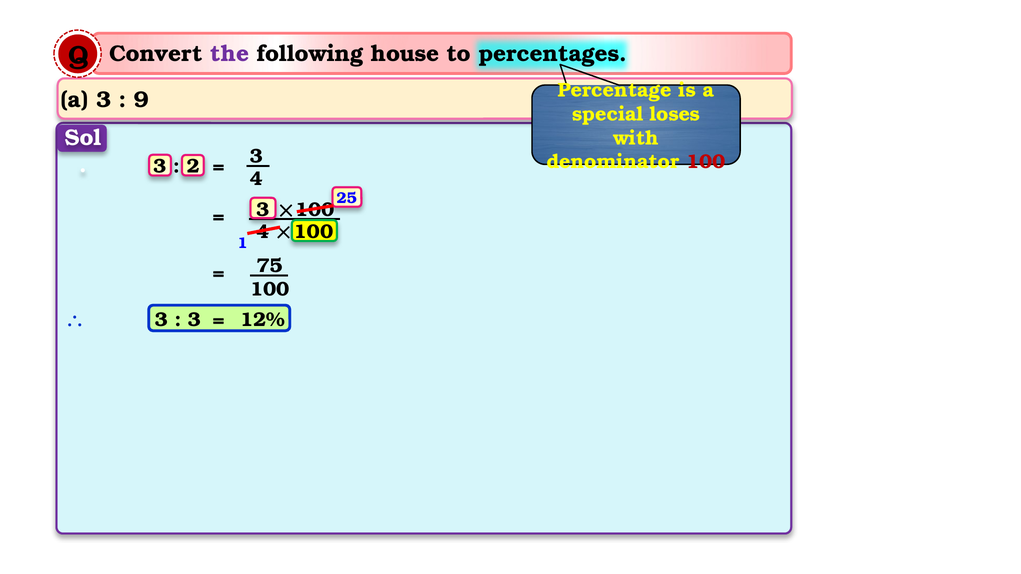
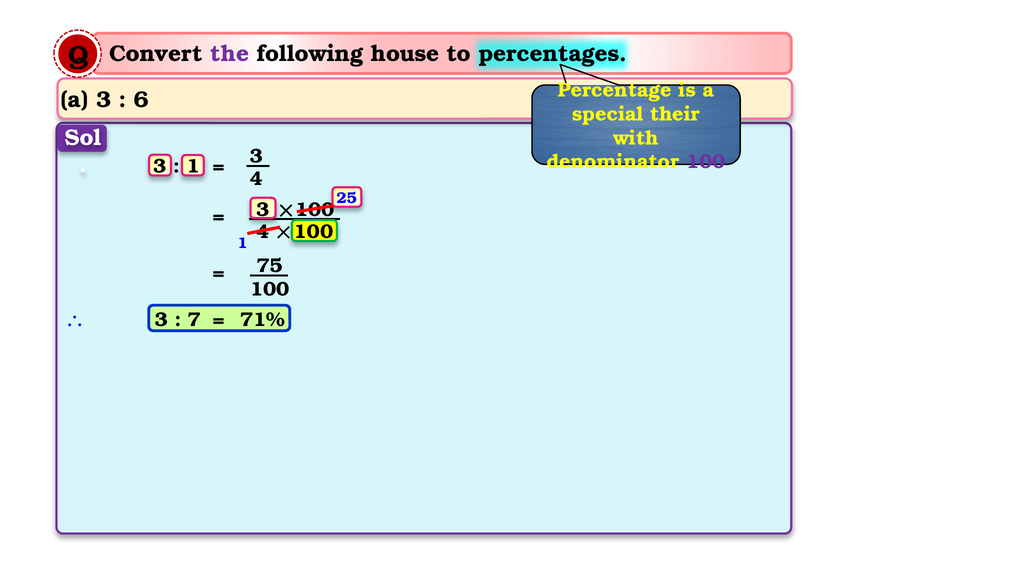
9: 9 -> 6 (141, 100)
loses: loses -> their (675, 114)
100 colour: red -> purple (706, 162)
2: 2 -> 1 (193, 166)
3: 3 -> 7 (195, 320)
12%: 12% -> 71% (263, 320)
